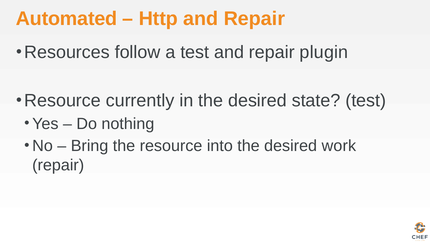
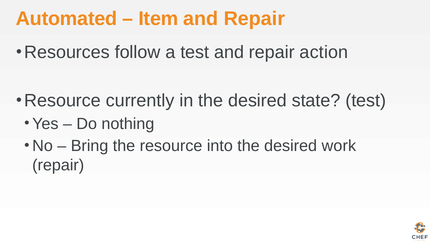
Http: Http -> Item (158, 19)
plugin: plugin -> action (324, 52)
